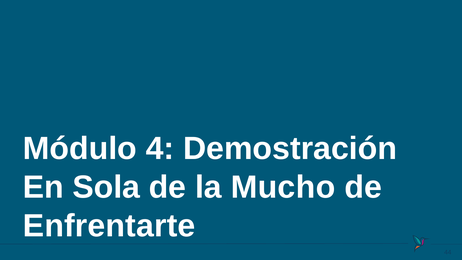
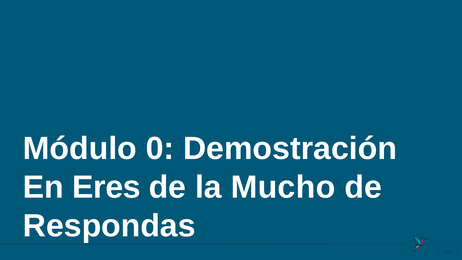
4: 4 -> 0 (160, 149)
Sola: Sola -> Eres (106, 187)
Enfrentarte: Enfrentarte -> Respondas (109, 226)
